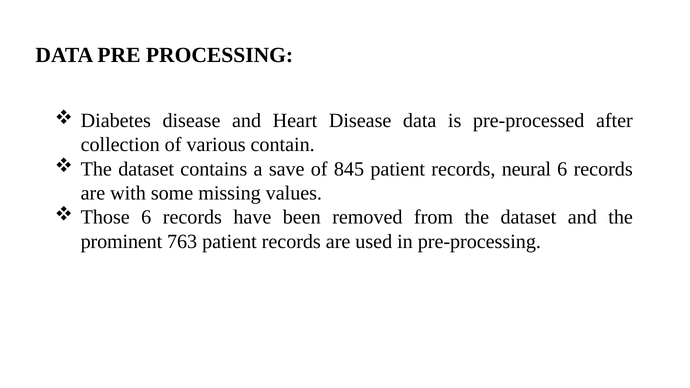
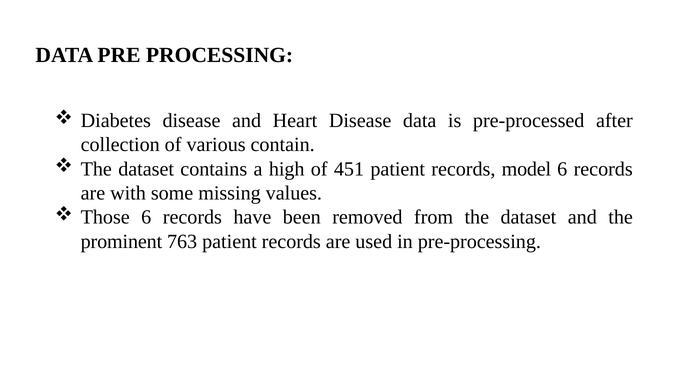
save: save -> high (287, 169)
845: 845 -> 451 (349, 169)
neural: neural -> model (526, 169)
